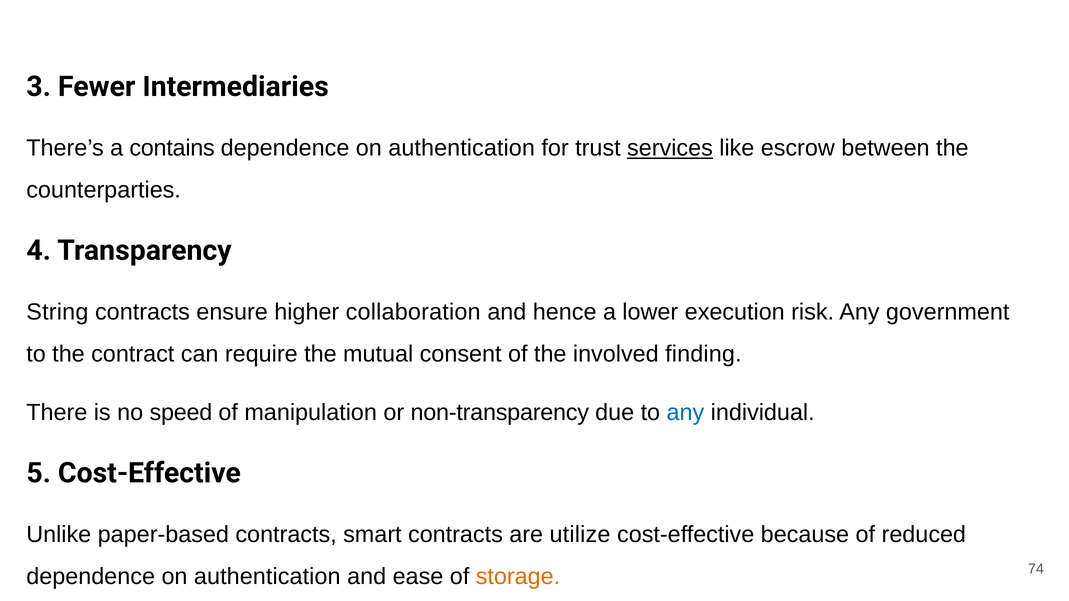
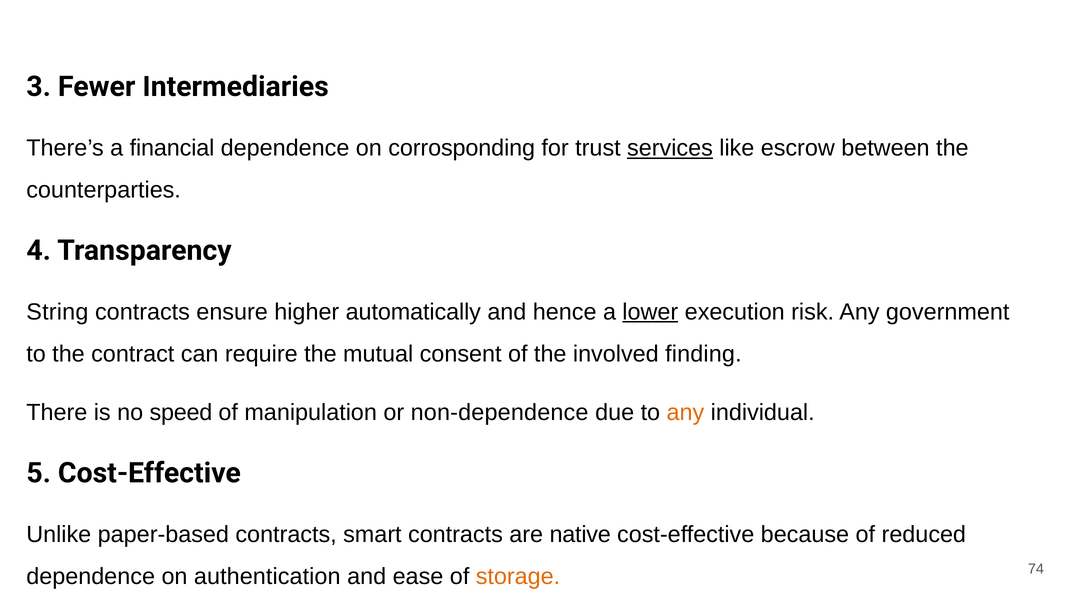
contains: contains -> financial (172, 148)
authentication: authentication -> corrosponding (462, 148)
collaboration: collaboration -> automatically (413, 312)
lower underline: none -> present (650, 312)
non-transparency: non-transparency -> non-dependence (500, 413)
any colour: blue -> orange (685, 413)
utilize: utilize -> native (580, 535)
